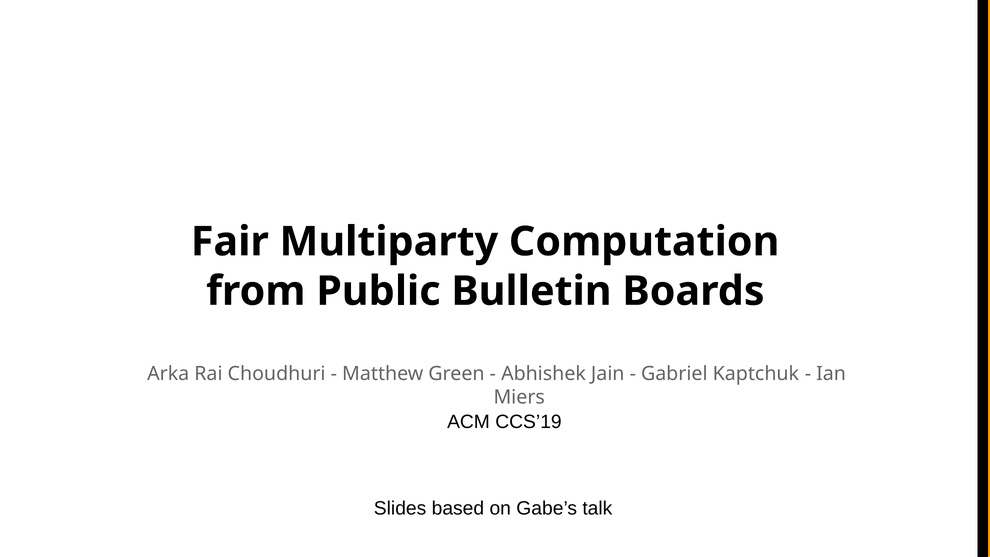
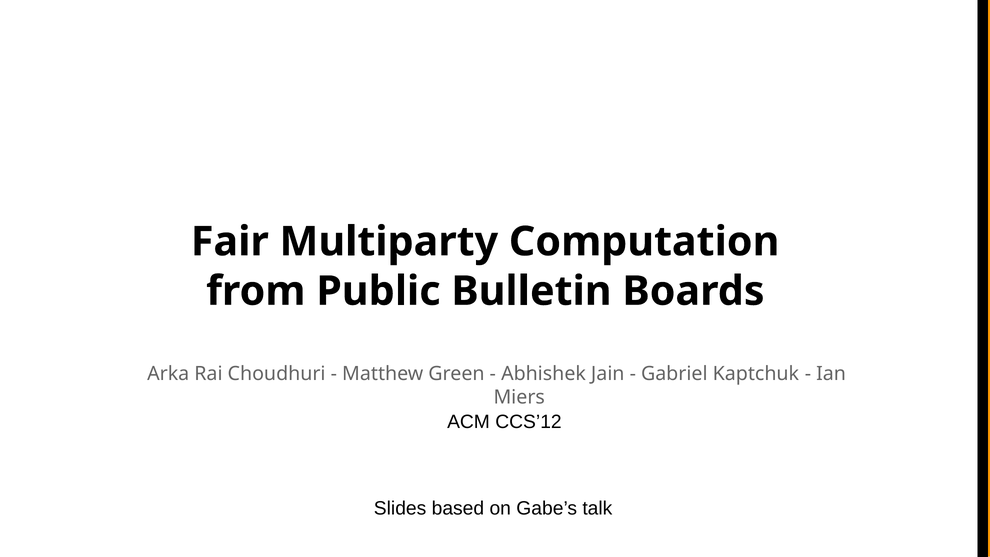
CCS’19: CCS’19 -> CCS’12 (528, 422)
